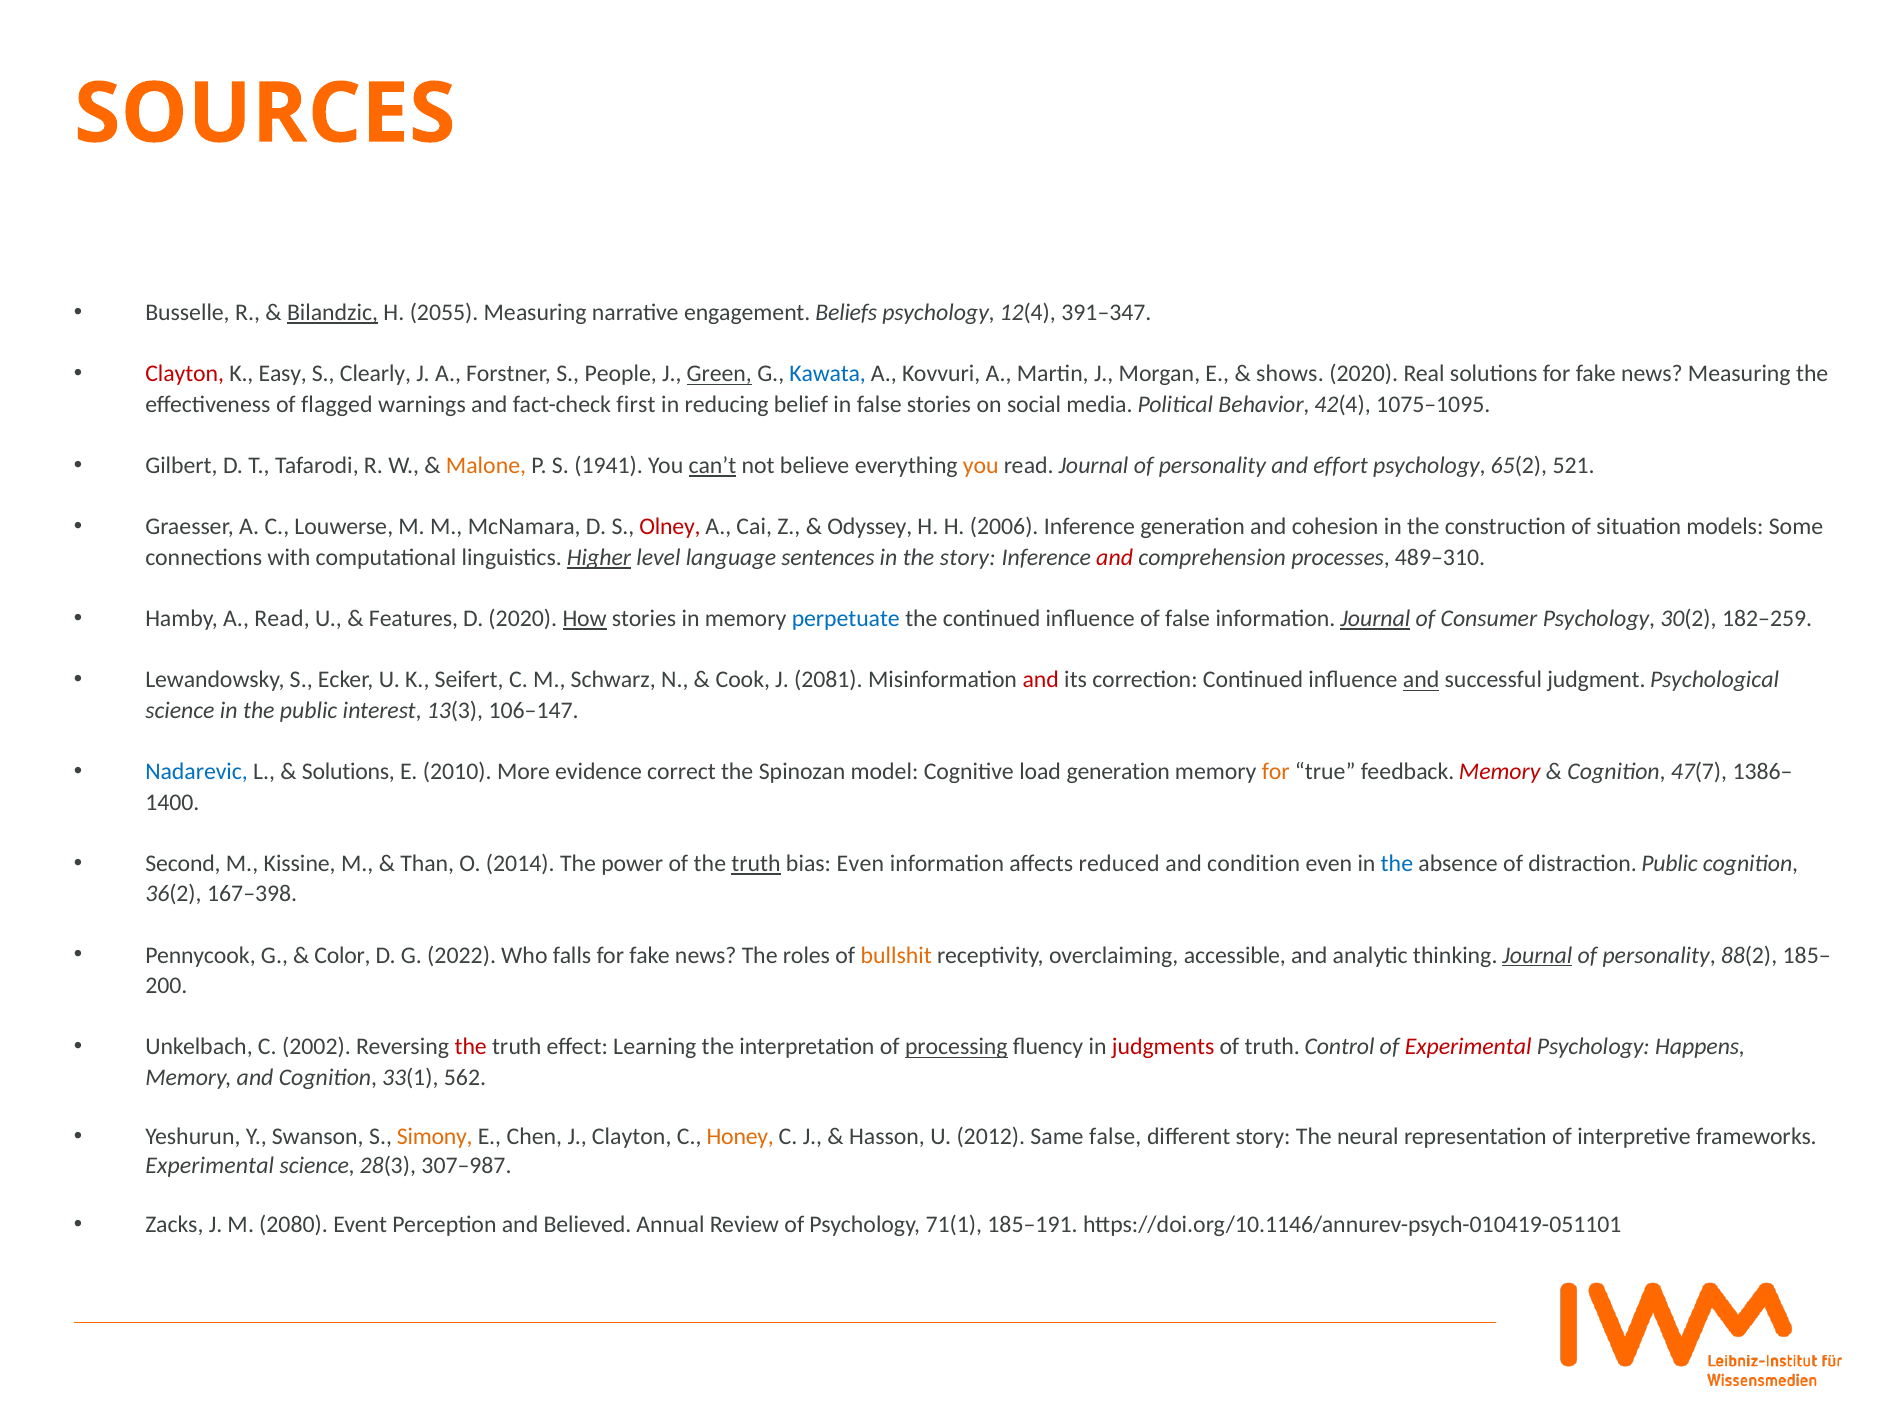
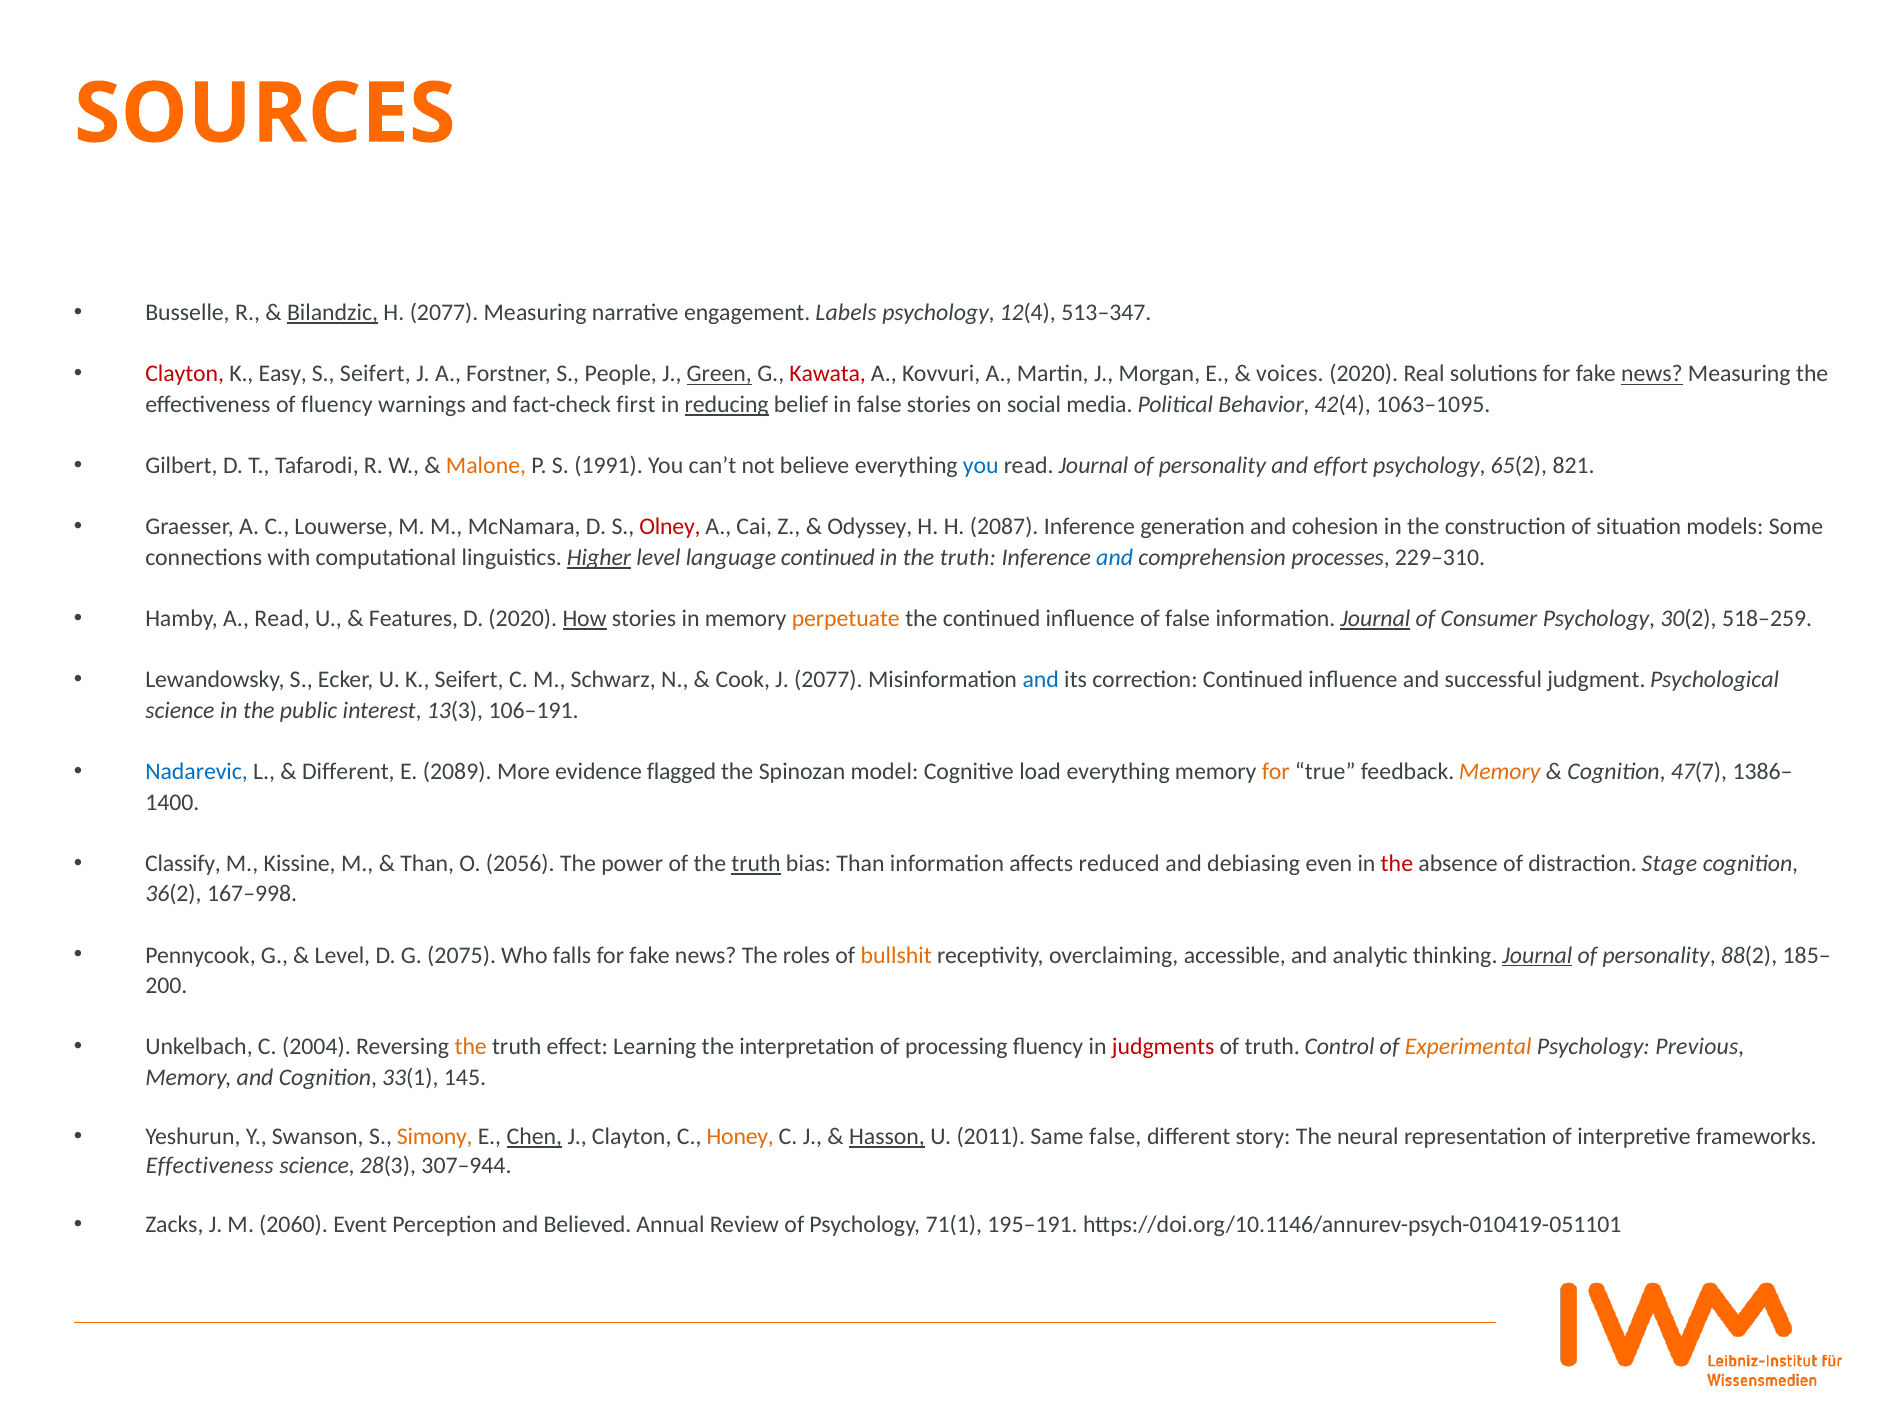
H 2055: 2055 -> 2077 (444, 313)
Beliefs: Beliefs -> Labels (846, 313)
391–347: 391–347 -> 513–347 (1106, 313)
S Clearly: Clearly -> Seifert (375, 374)
Kawata colour: blue -> red (828, 374)
shows: shows -> voices (1290, 374)
news underline: none -> present (1652, 374)
of flagged: flagged -> fluency (337, 405)
reducing underline: none -> present (727, 405)
1075–1095: 1075–1095 -> 1063–1095 (1433, 405)
1941: 1941 -> 1991 (609, 466)
can’t underline: present -> none (712, 466)
you colour: orange -> blue (981, 466)
521: 521 -> 821 (1574, 466)
2006: 2006 -> 2087 (1004, 527)
language sentences: sentences -> continued (828, 557)
in the story: story -> truth (968, 557)
and colour: red -> blue (1115, 557)
489–310: 489–310 -> 229–310 (1440, 557)
perpetuate colour: blue -> orange (846, 619)
182–259: 182–259 -> 518–259 (1767, 619)
J 2081: 2081 -> 2077 (828, 680)
and colour: red -> blue (1041, 680)
and underline: present -> none (1421, 680)
106–147: 106–147 -> 106–191 (534, 710)
Solutions: Solutions -> Different (348, 772)
2010: 2010 -> 2089 (457, 772)
correct: correct -> flagged (682, 772)
load generation: generation -> everything (1118, 772)
Memory colour: red -> orange (1500, 772)
Second: Second -> Classify (183, 863)
2014: 2014 -> 2056 (520, 863)
bias Even: Even -> Than (860, 863)
condition: condition -> debiasing (1254, 863)
the colour: blue -> red (1397, 863)
distraction Public: Public -> Stage (1669, 863)
167–398: 167–398 -> 167–998 (252, 894)
Color: Color -> Level (342, 955)
2022: 2022 -> 2075 (462, 955)
2002: 2002 -> 2004 (316, 1047)
the colour: red -> orange (471, 1047)
processing underline: present -> none (956, 1047)
Experimental colour: red -> orange (1468, 1047)
Happens: Happens -> Previous (1700, 1047)
562: 562 -> 145 (465, 1077)
Chen underline: none -> present (534, 1136)
Hasson underline: none -> present (887, 1136)
2012: 2012 -> 2011 (991, 1136)
Experimental: Experimental -> Effectiveness (210, 1165)
307–987: 307–987 -> 307–944 (467, 1165)
2080: 2080 -> 2060 (294, 1224)
185–191: 185–191 -> 195–191 (1033, 1224)
